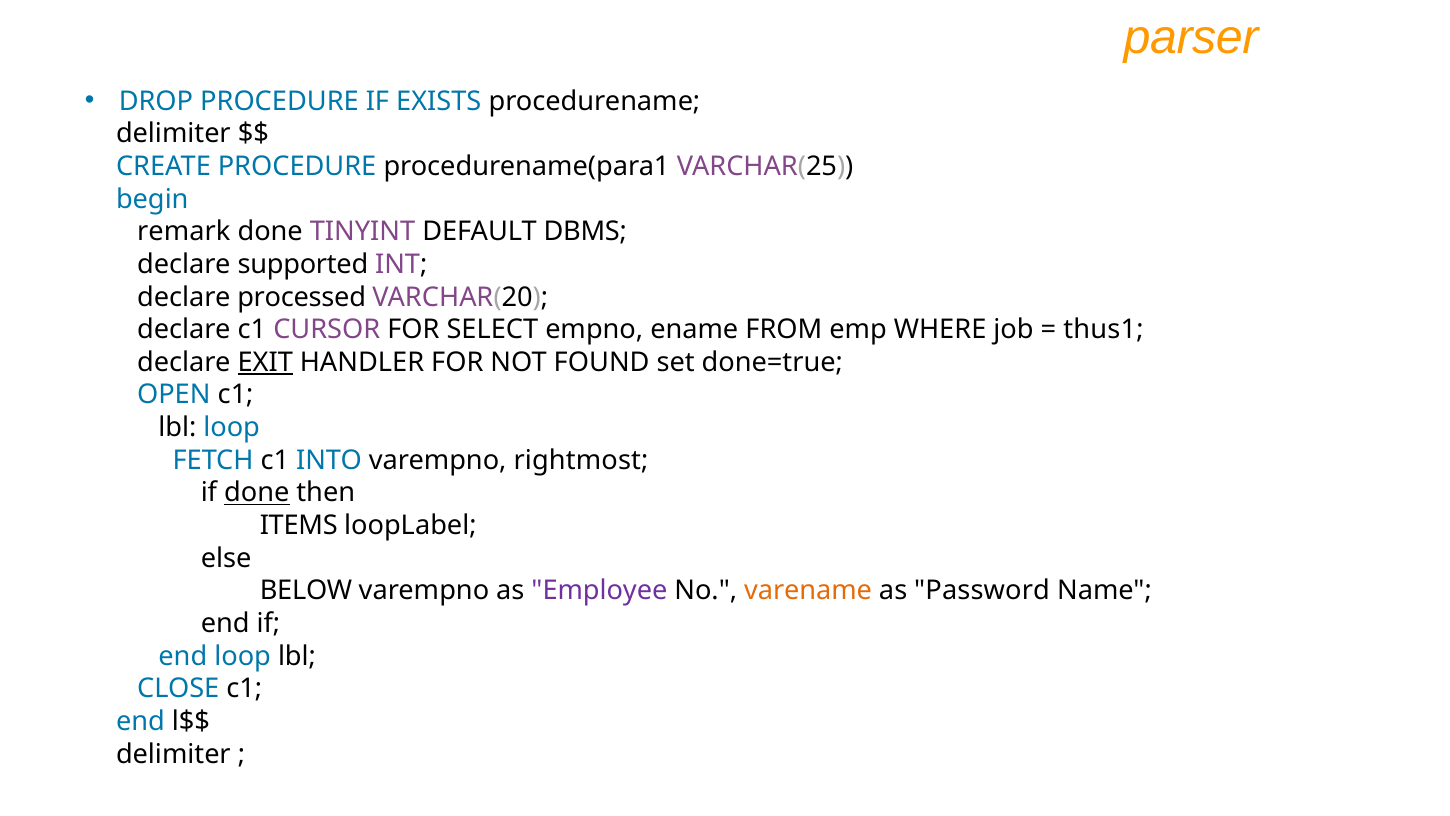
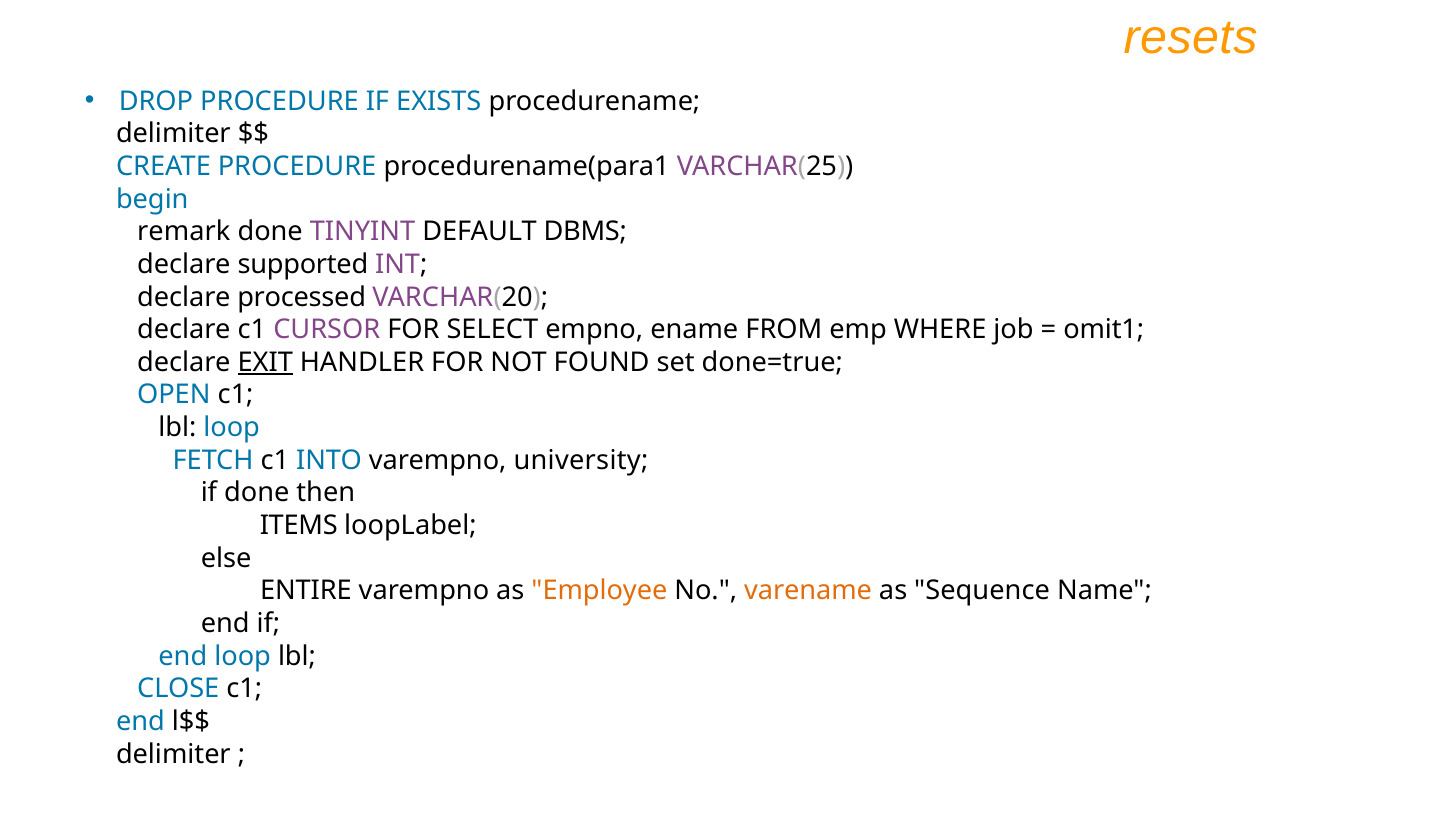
parser: parser -> resets (1191, 38)
thus1: thus1 -> omit1 (1104, 330)
rightmost: rightmost -> university (581, 460)
done underline: present -> none (257, 493)
BELOW: BELOW -> ENTIRE (306, 591)
Employee colour: purple -> orange (599, 591)
Password: Password -> Sequence (982, 591)
